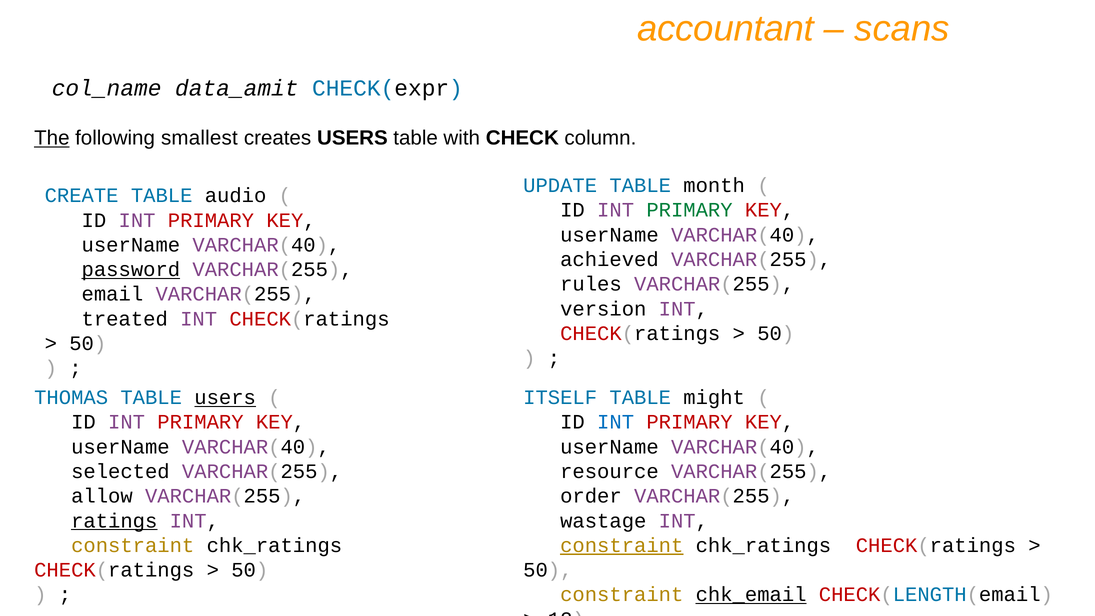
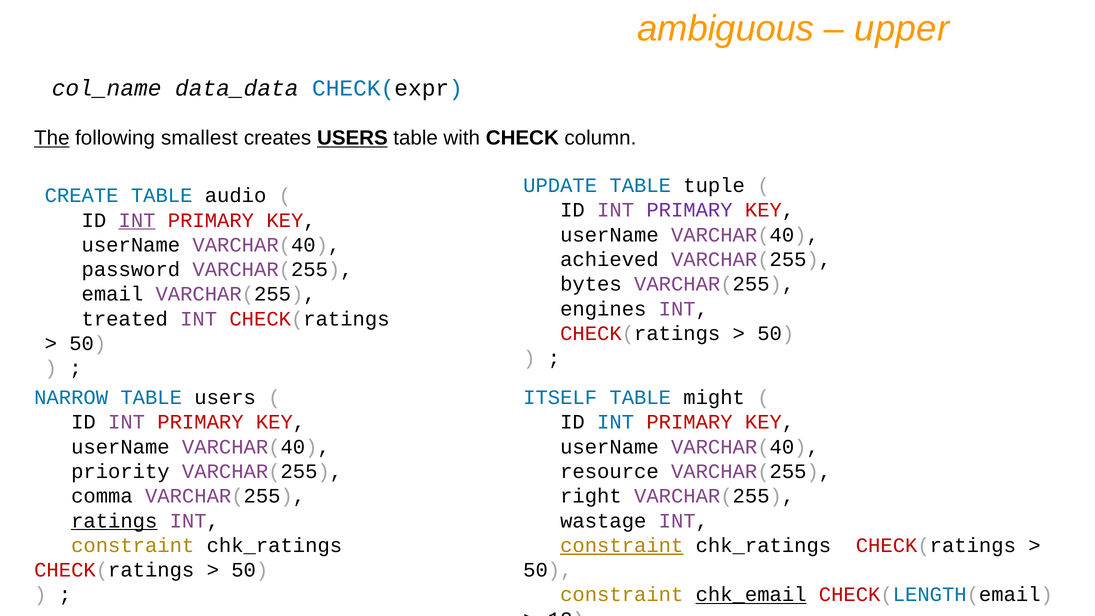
accountant: accountant -> ambiguous (726, 28)
scans: scans -> upper (902, 28)
data_amit: data_amit -> data_data (237, 88)
USERS underline: none -> present (352, 138)
month: month -> tuple (714, 186)
PRIMARY colour: green -> purple (690, 210)
INT underline: none -> present (137, 220)
password underline: present -> none (131, 270)
rules: rules -> bytes (591, 284)
version: version -> engines (603, 309)
THOMAS: THOMAS -> NARROW (71, 398)
users underline: present -> none (225, 398)
selected: selected -> priority (120, 471)
allow: allow -> comma (102, 496)
order: order -> right (591, 496)
